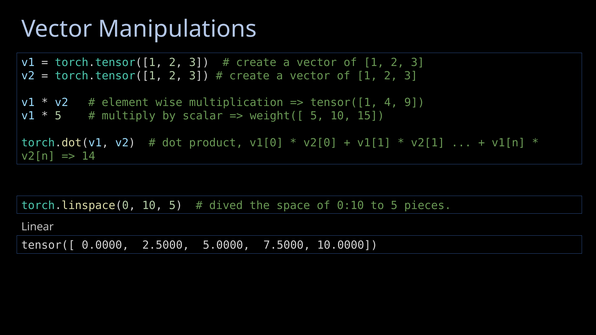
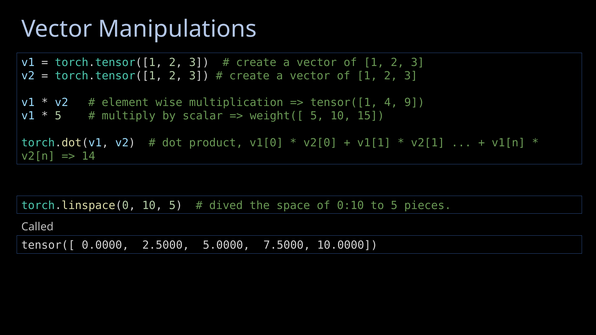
Linear: Linear -> Called (37, 227)
